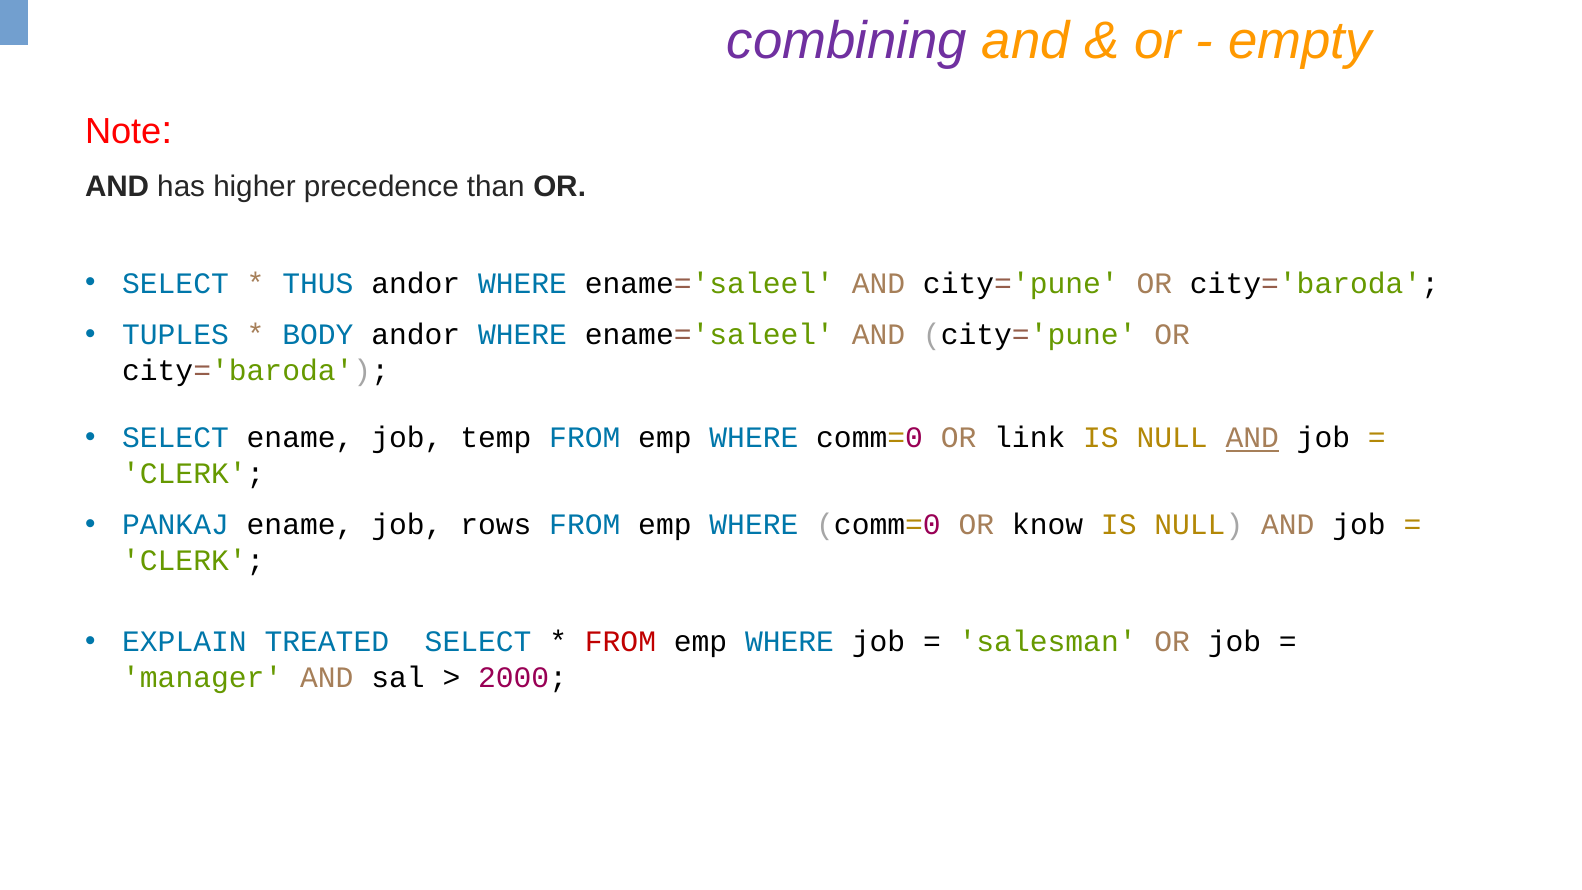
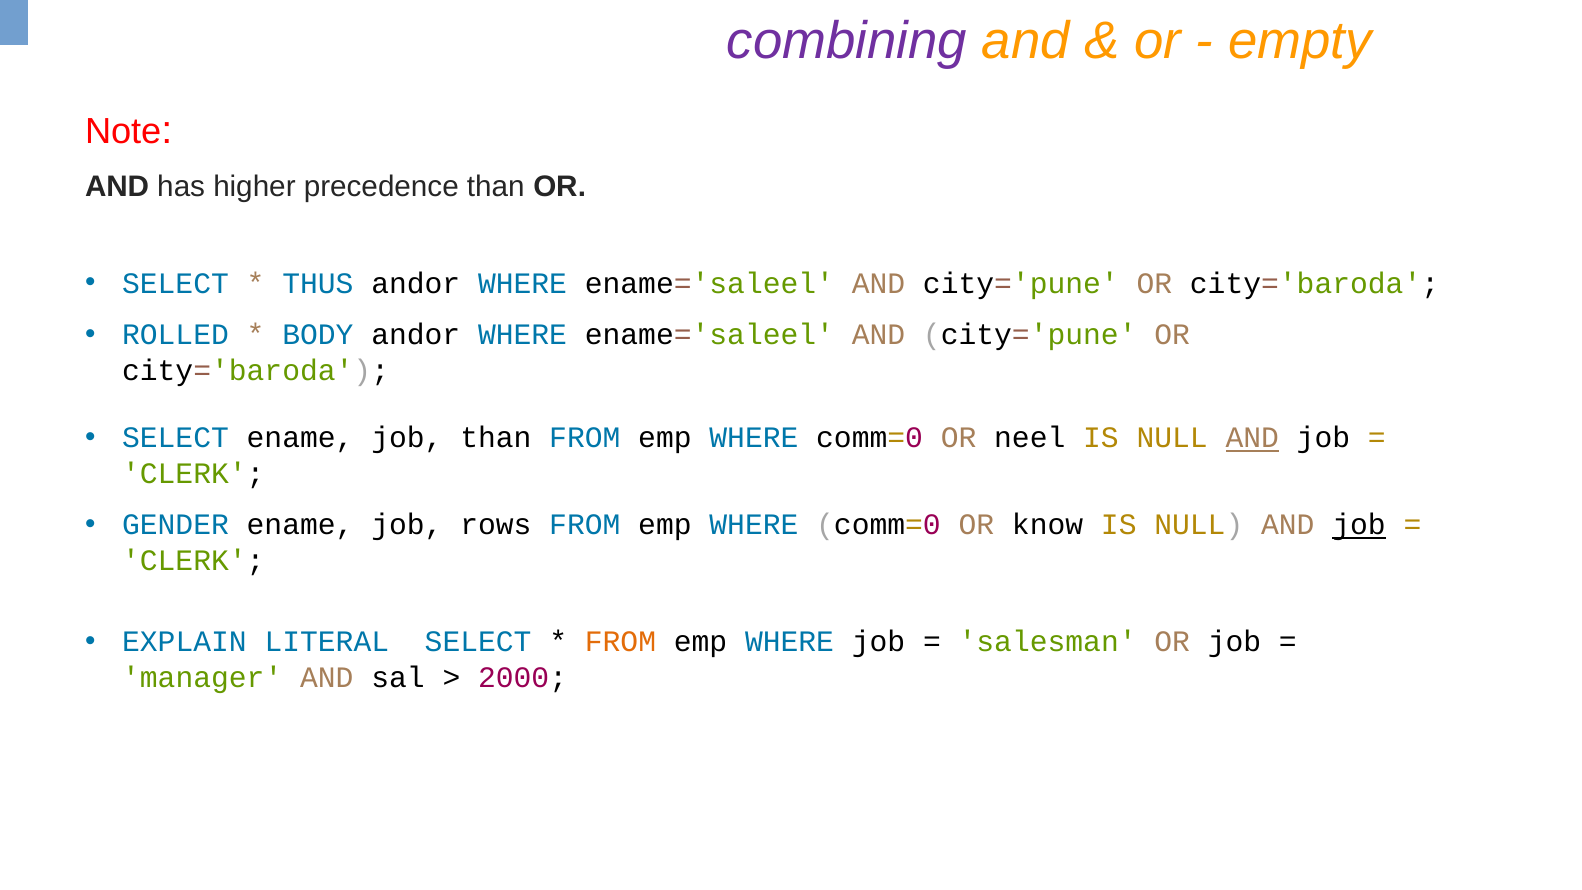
TUPLES: TUPLES -> ROLLED (175, 335)
job temp: temp -> than (496, 438)
link: link -> neel (1030, 438)
PANKAJ: PANKAJ -> GENDER (175, 525)
job underline: none -> present (1359, 525)
TREATED: TREATED -> LITERAL (327, 642)
FROM colour: red -> orange (620, 642)
